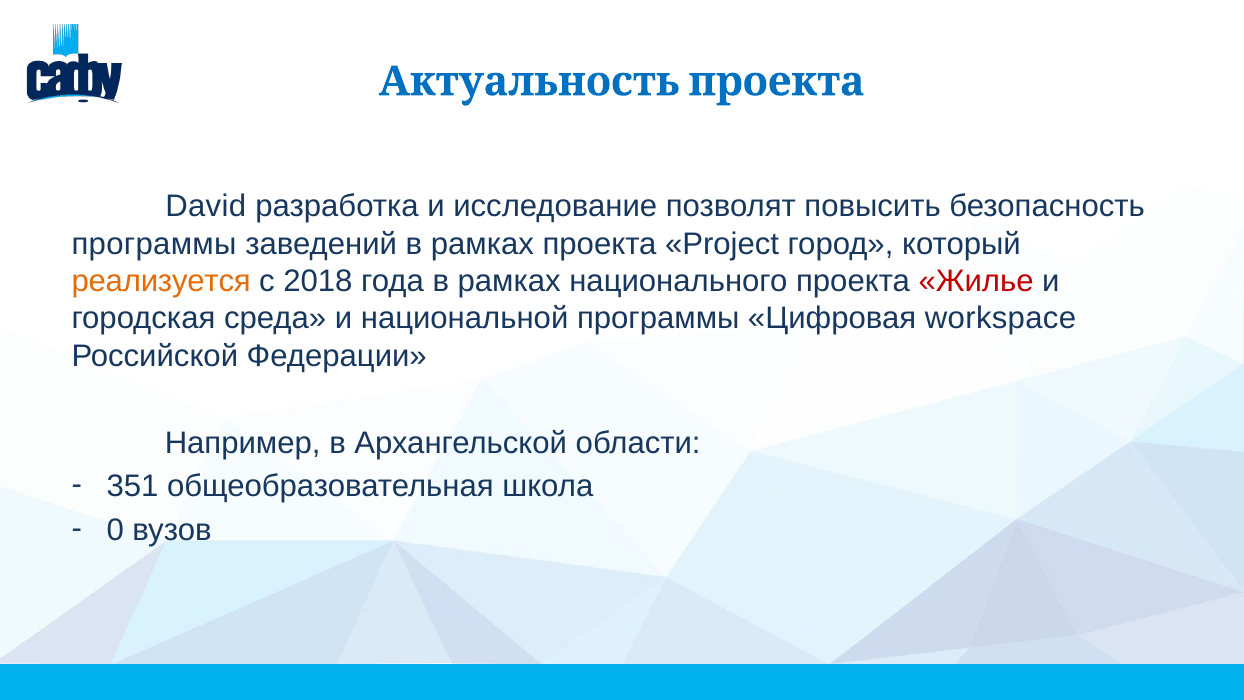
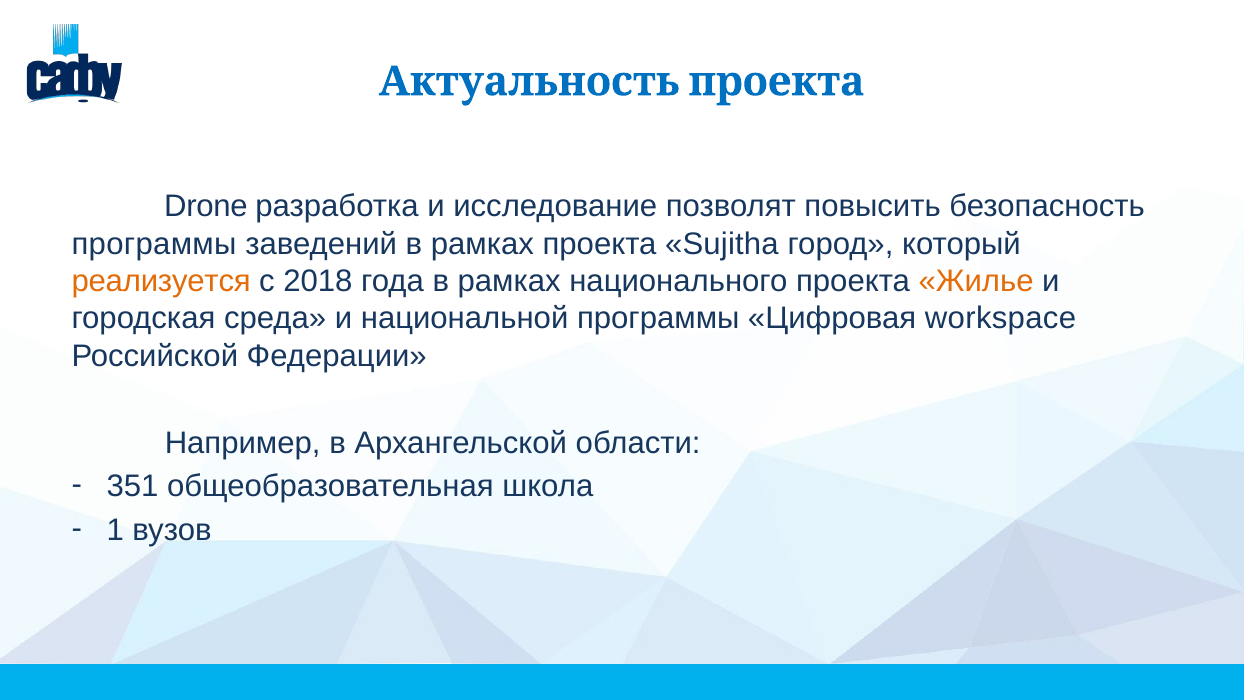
David: David -> Drone (206, 206)
Project: Project -> Sujitha (722, 244)
Жилье colour: red -> orange (976, 281)
0: 0 -> 1 (115, 530)
